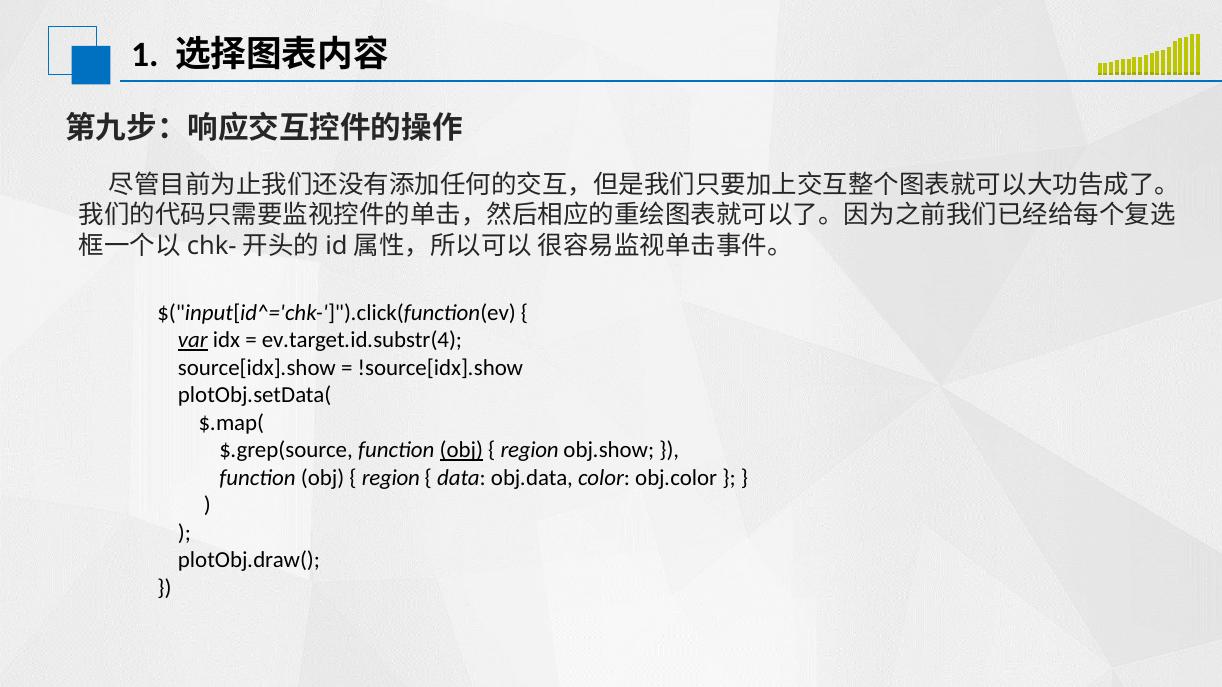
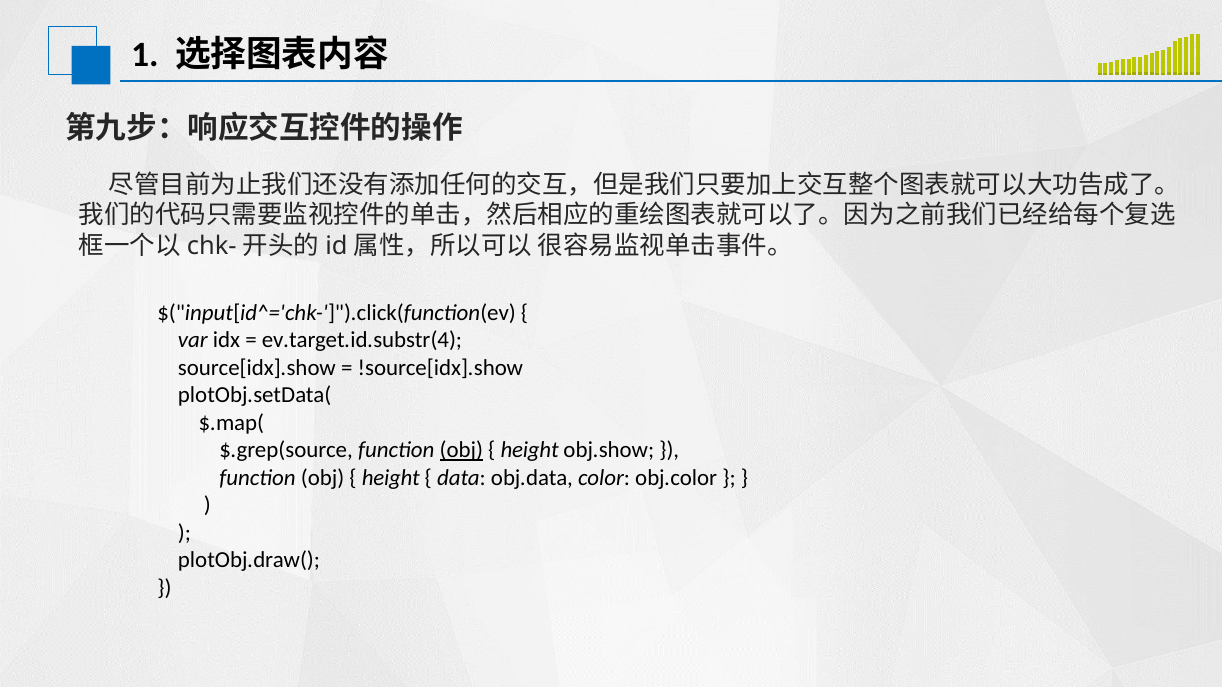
var underline: present -> none (193, 341)
region: region -> height (530, 451)
region: region -> height (391, 478)
